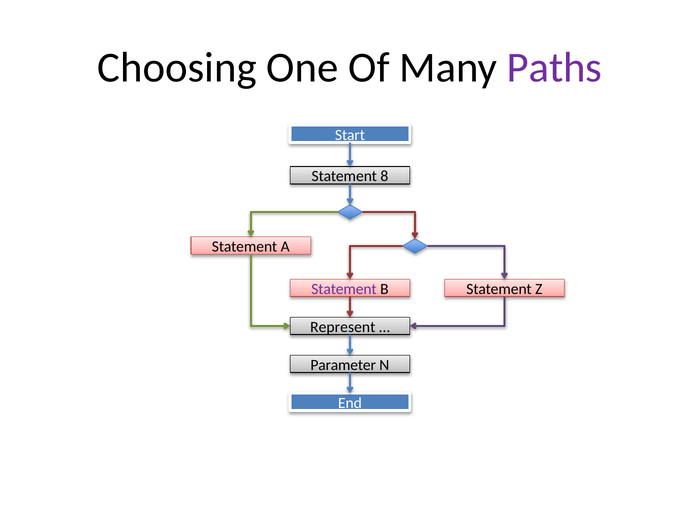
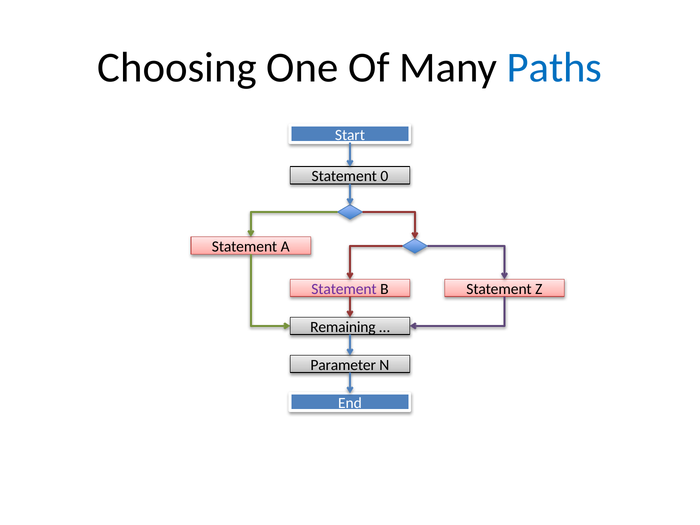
Paths colour: purple -> blue (554, 68)
8: 8 -> 0 (384, 176)
Represent: Represent -> Remaining (343, 327)
